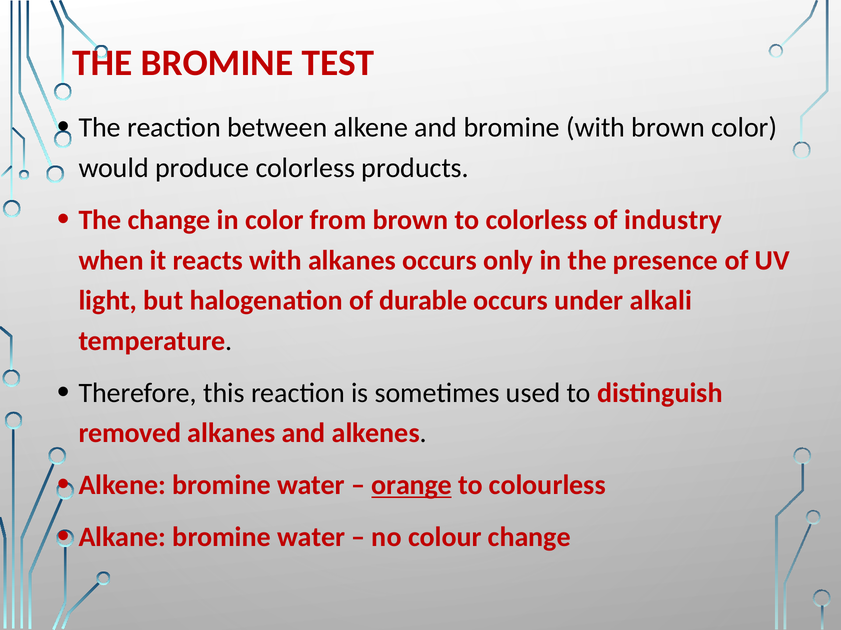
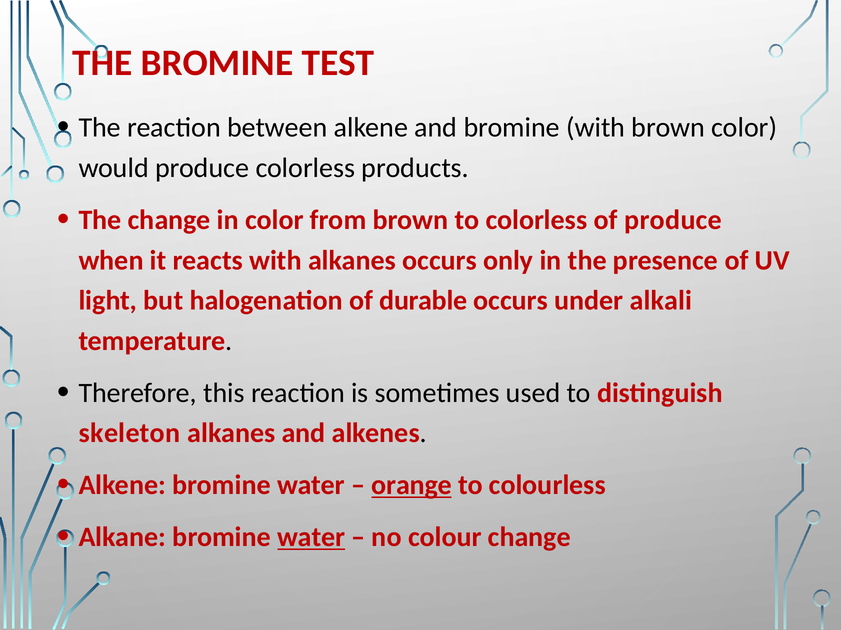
of industry: industry -> produce (673, 220)
removed: removed -> skeleton (130, 434)
water underline: none -> present (311, 538)
